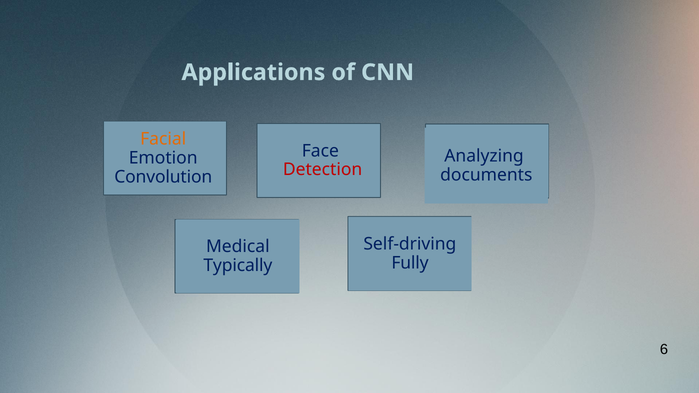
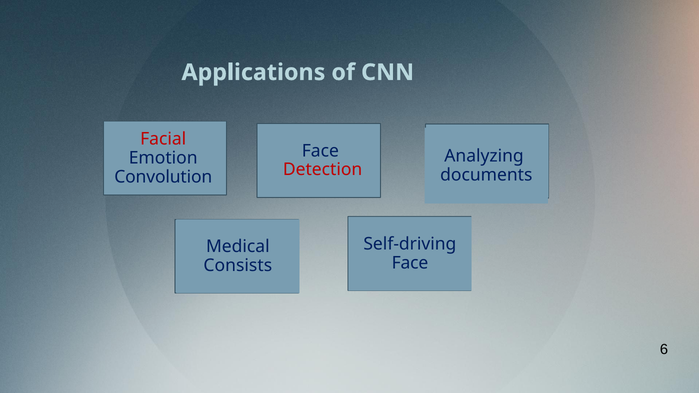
Facial colour: orange -> red (163, 139)
Fully: Fully -> Face (410, 263)
Typically: Typically -> Consists (238, 266)
